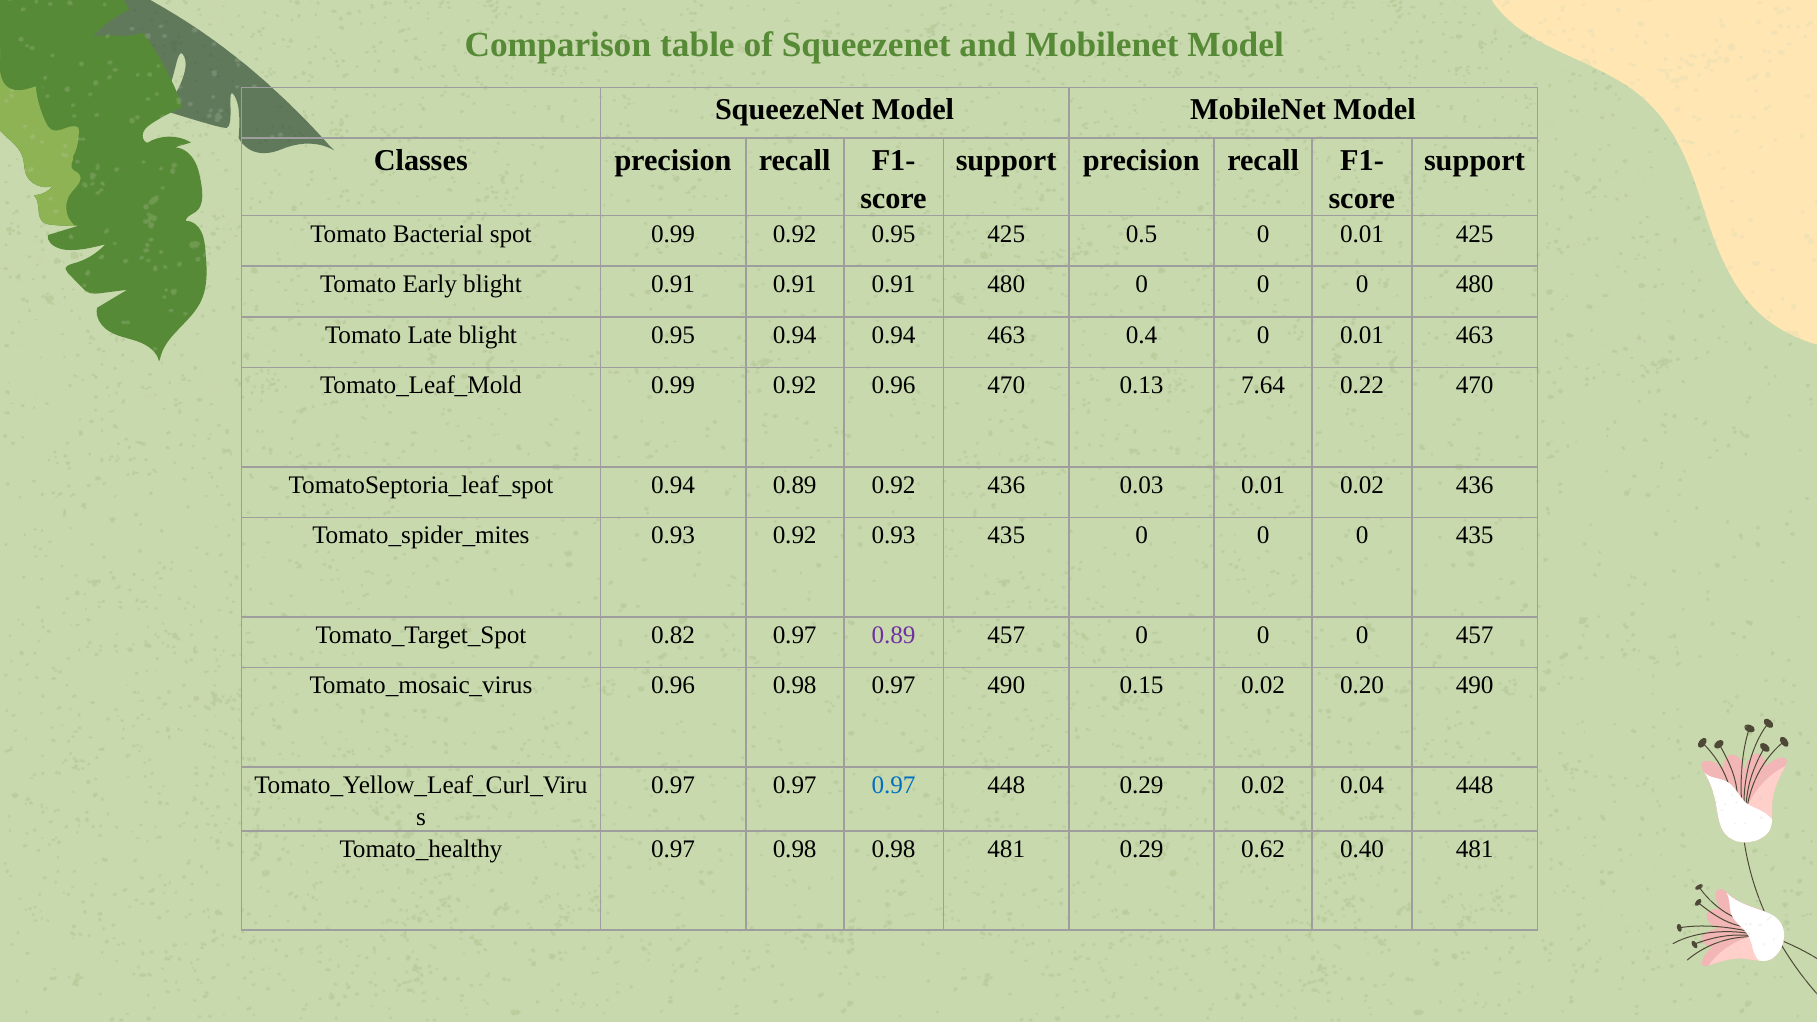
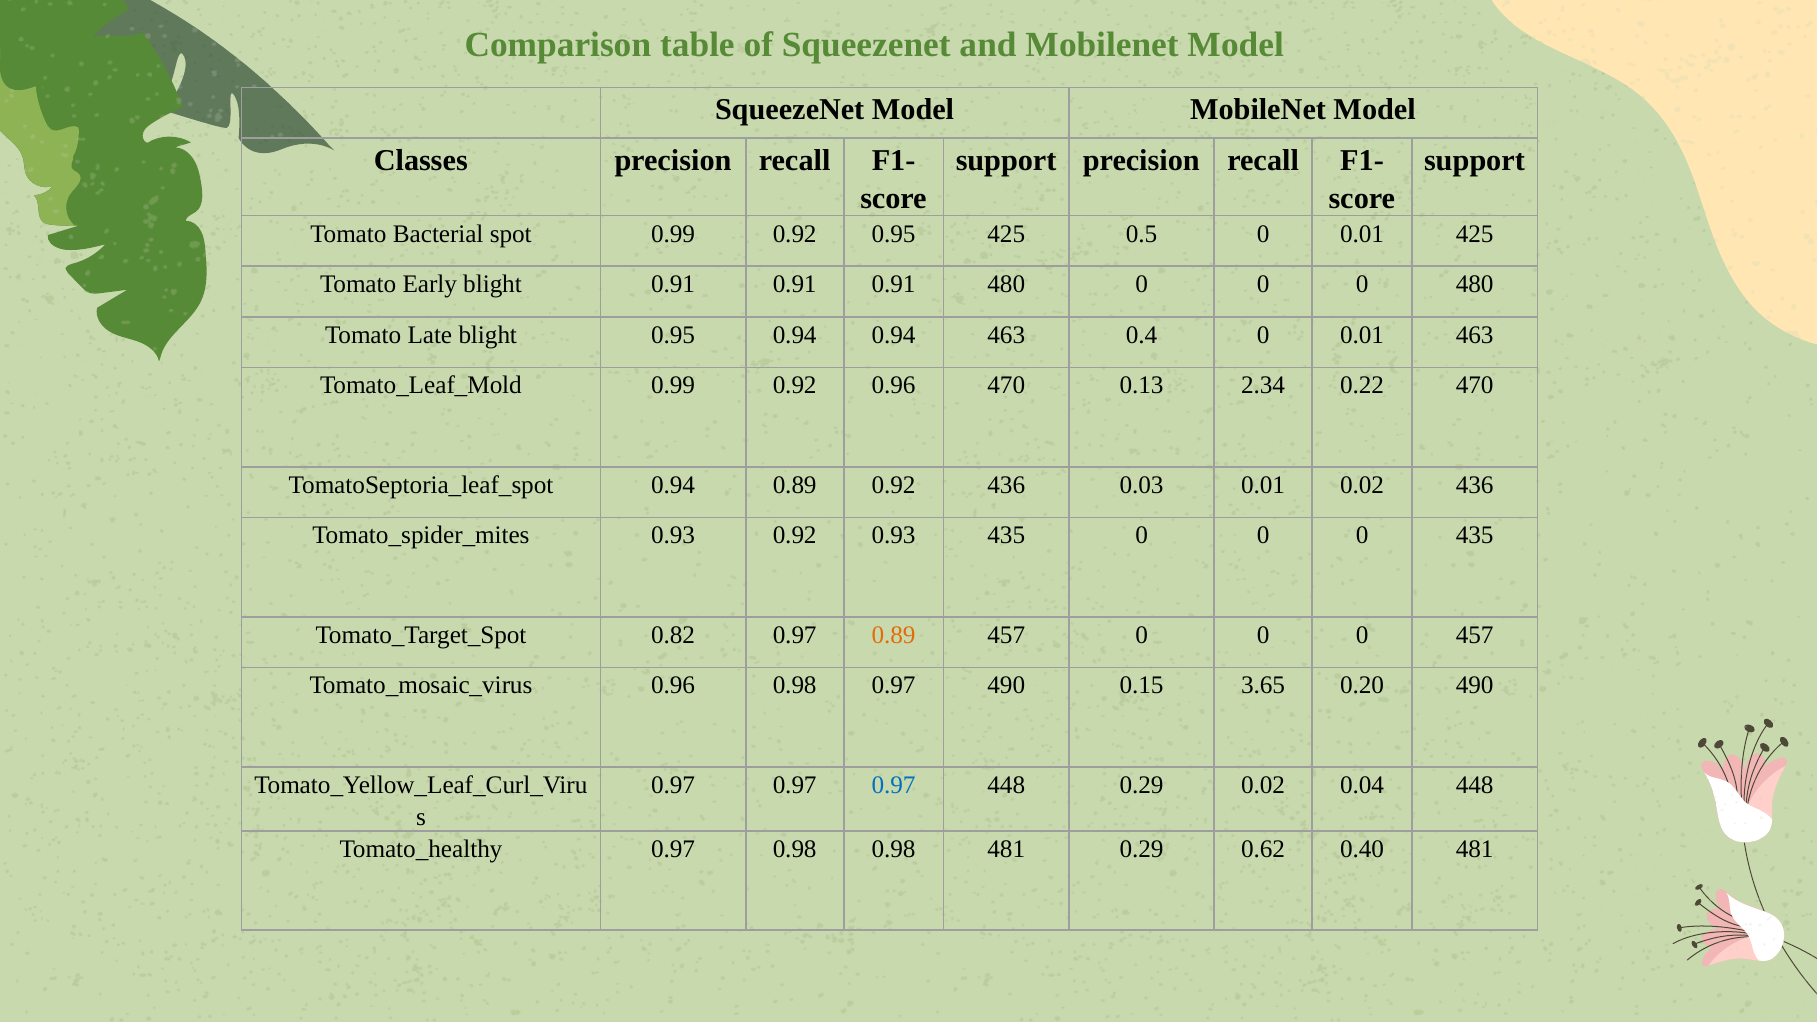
7.64: 7.64 -> 2.34 (1263, 386)
0.89 colour: purple -> orange (894, 635)
0.15 0.02: 0.02 -> 3.65 (1263, 686)
